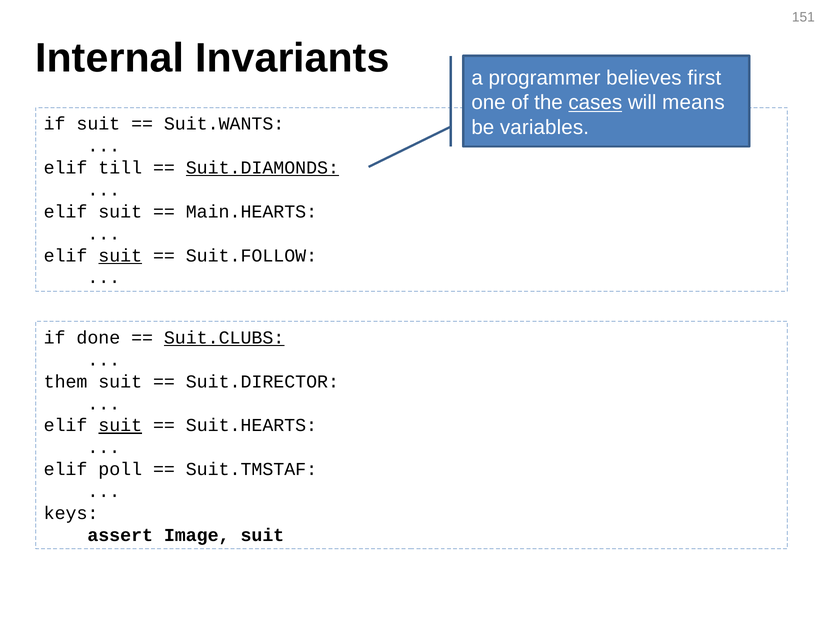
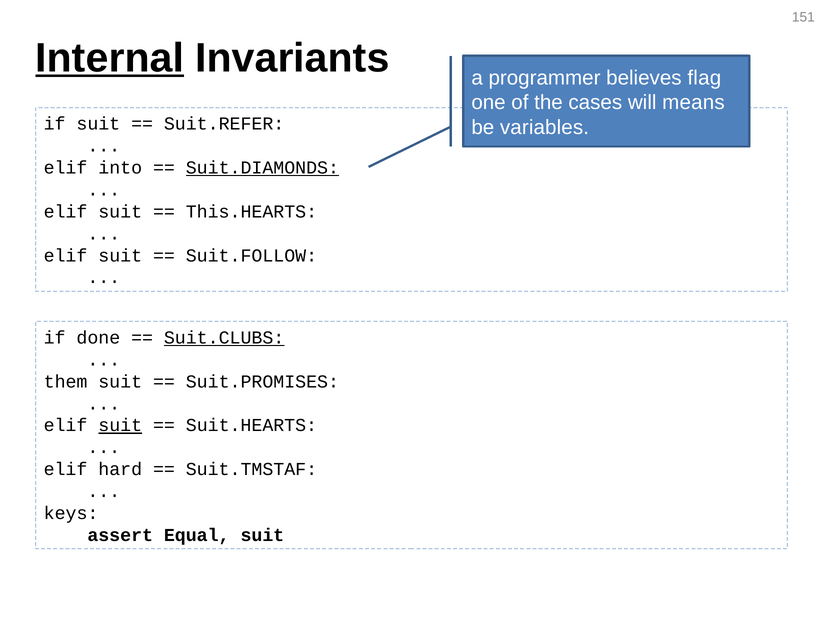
Internal underline: none -> present (110, 58)
first: first -> flag (704, 78)
cases underline: present -> none (595, 103)
Suit.WANTS: Suit.WANTS -> Suit.REFER (224, 124)
till: till -> into (120, 168)
Main.HEARTS: Main.HEARTS -> This.HEARTS (251, 212)
suit underline: present -> none (120, 256)
Suit.DIRECTOR: Suit.DIRECTOR -> Suit.PROMISES (262, 382)
poll: poll -> hard (120, 469)
Image: Image -> Equal (197, 535)
